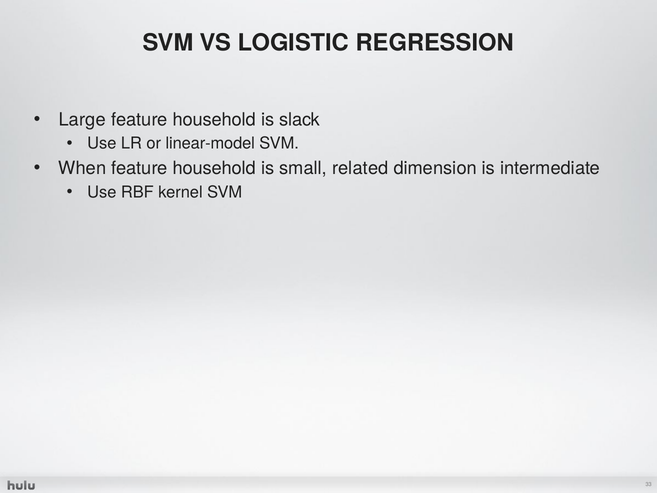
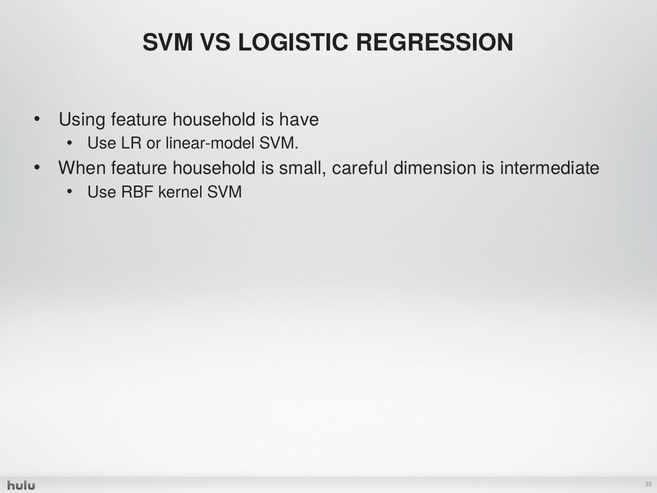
Large: Large -> Using (82, 120)
slack: slack -> have (299, 120)
related: related -> careful (360, 168)
